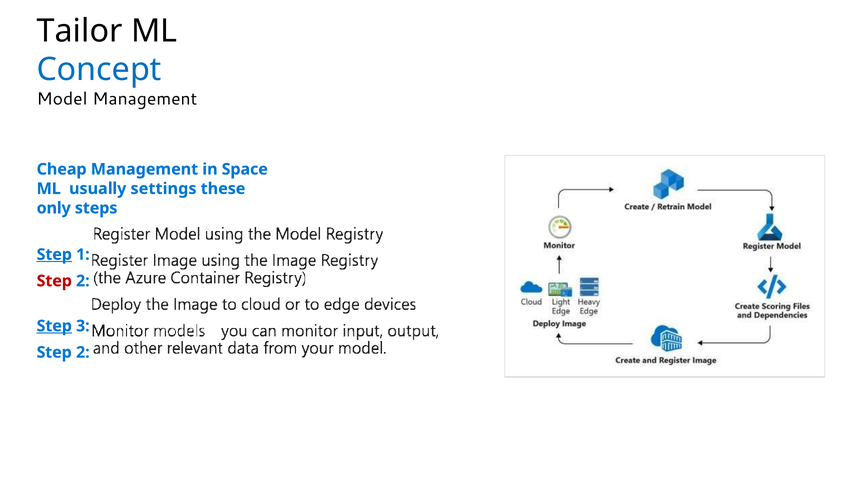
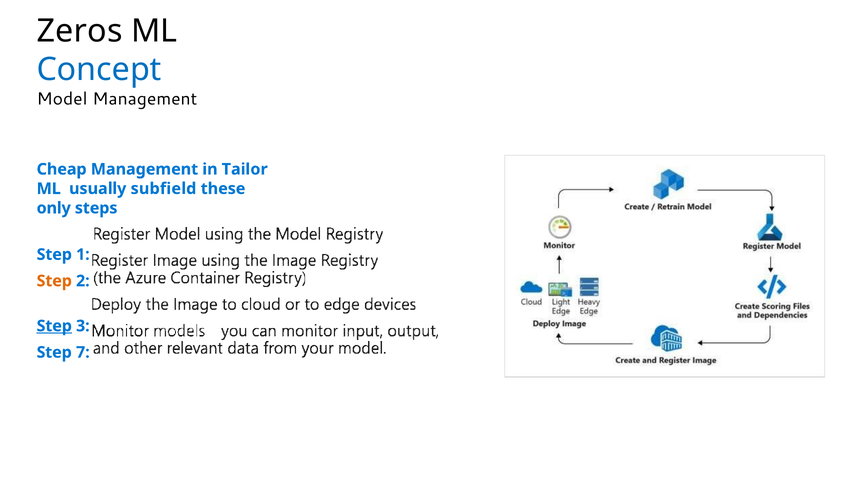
Tailor: Tailor -> Zeros (80, 31)
Space: Space -> Tailor (245, 169)
settings: settings -> subfield (163, 189)
Step underline: present -> none (54, 254)
Step colour: red -> orange (54, 281)
2: 2 -> 7 (83, 352)
